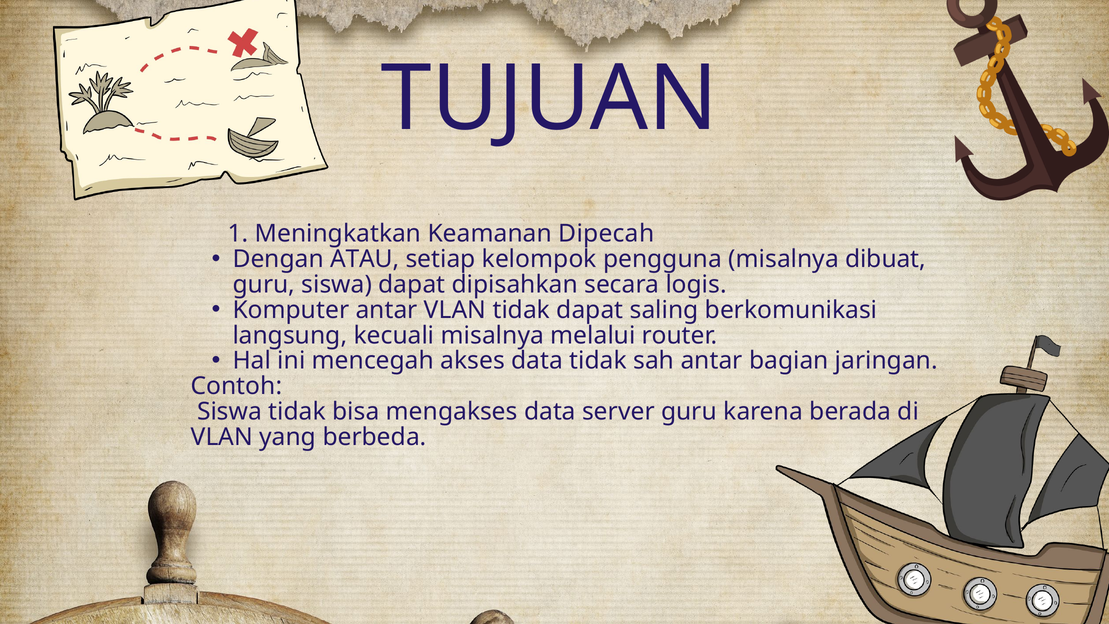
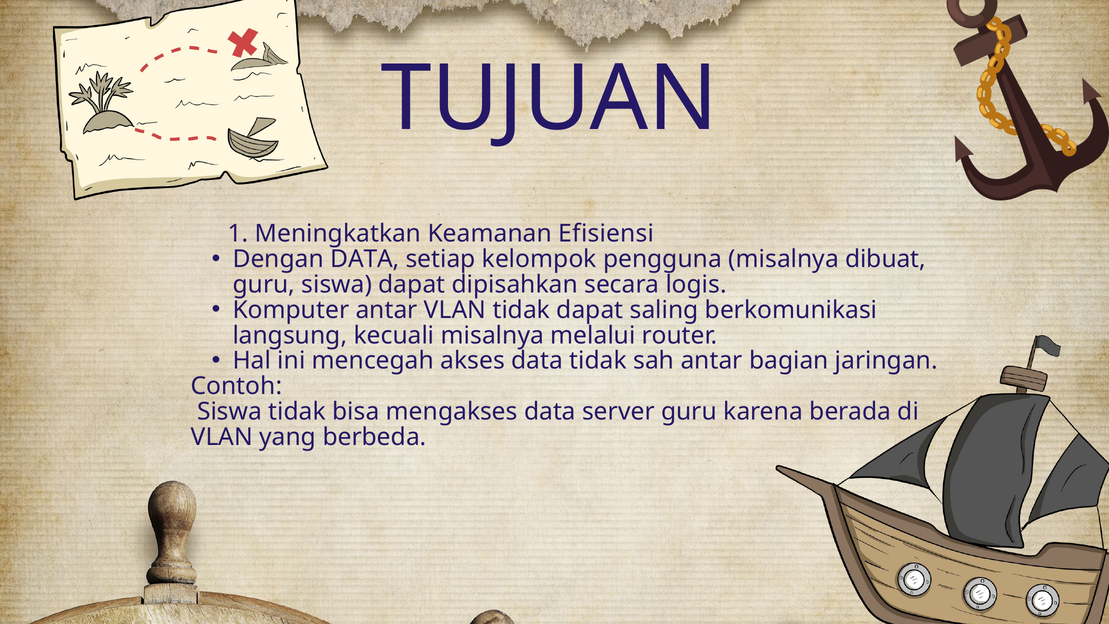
Dipecah: Dipecah -> Efisiensi (606, 234)
Dengan ATAU: ATAU -> DATA (365, 259)
